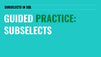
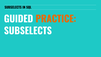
PRACTICE colour: green -> orange (56, 19)
